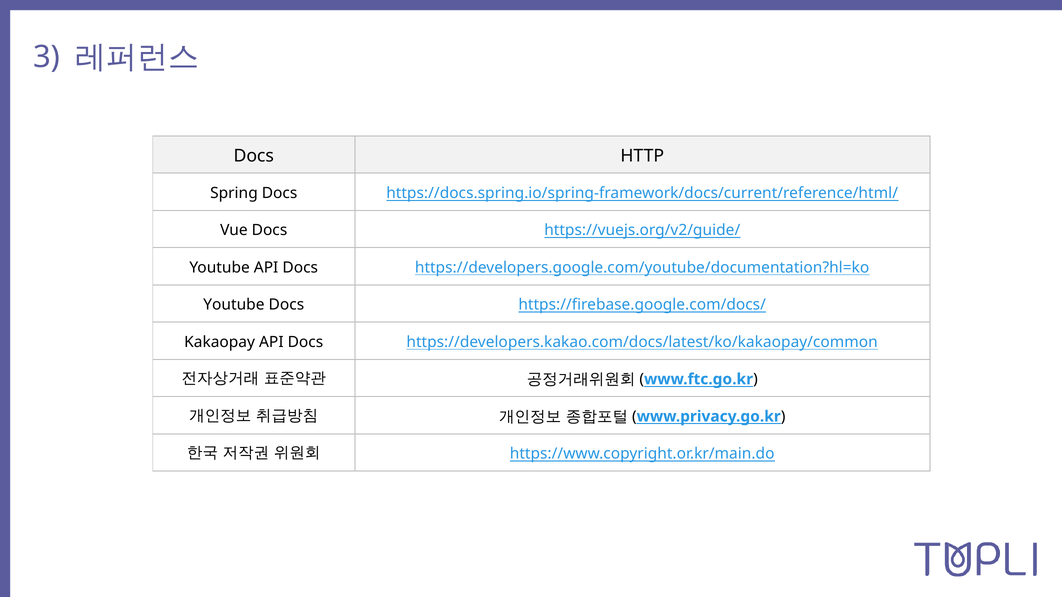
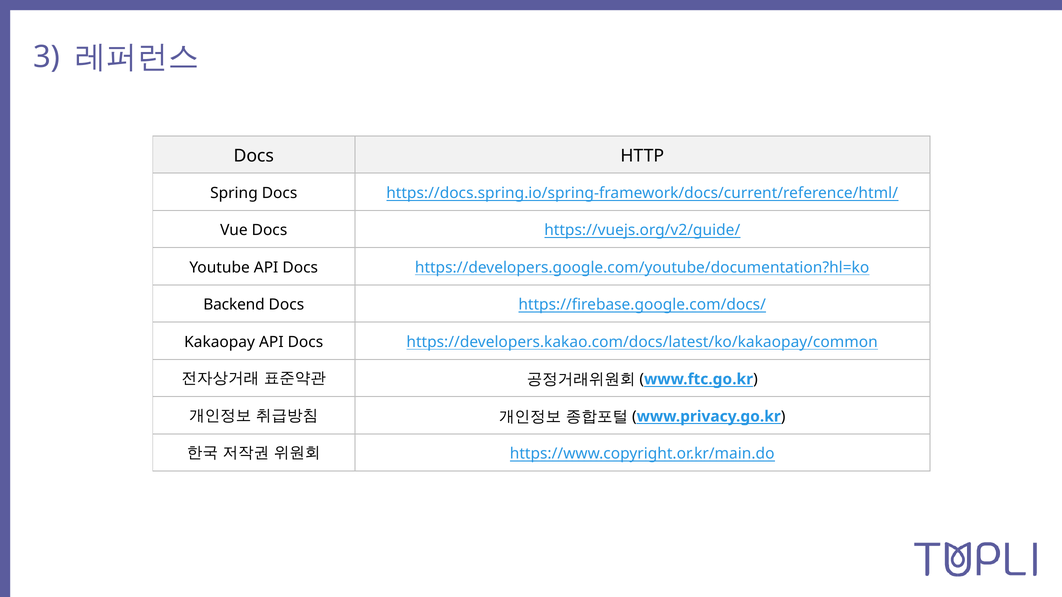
Youtube: Youtube -> Backend (234, 305)
